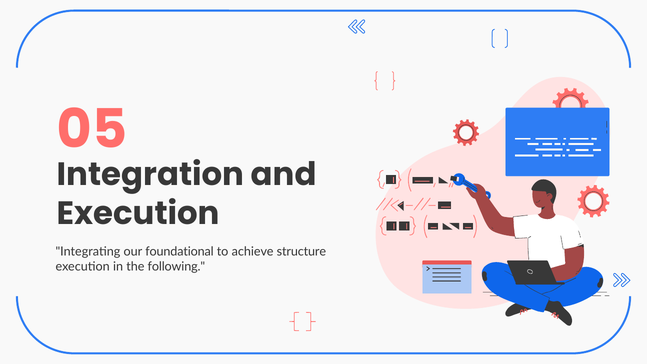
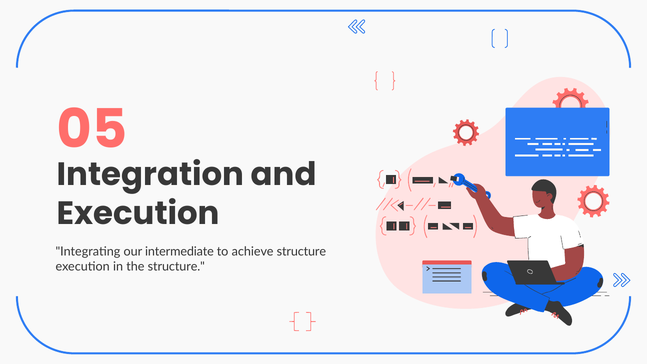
foundational: foundational -> intermediate (179, 251)
the following: following -> structure (176, 267)
